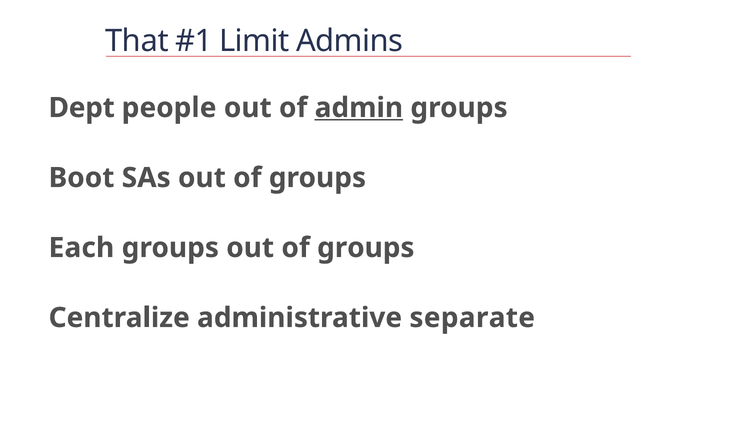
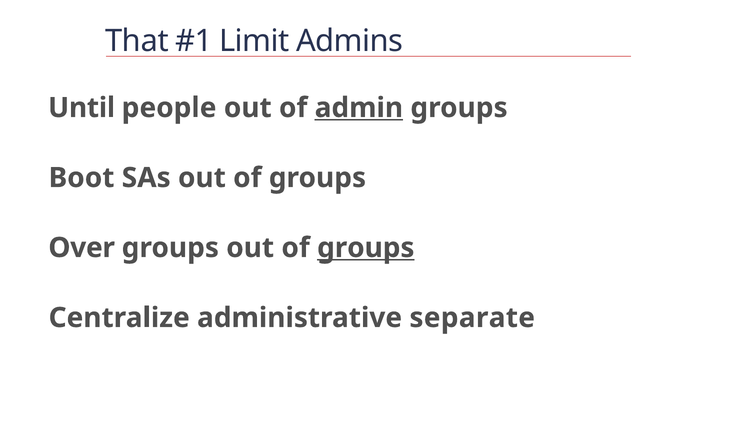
Dept: Dept -> Until (82, 108)
Each: Each -> Over (82, 248)
groups underline: none -> present (366, 248)
